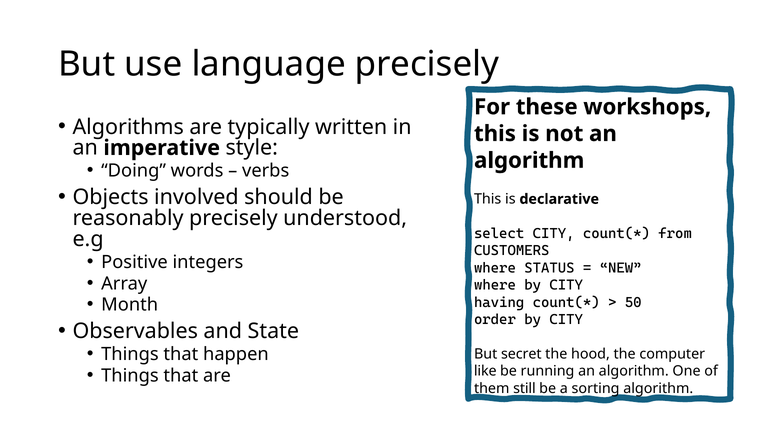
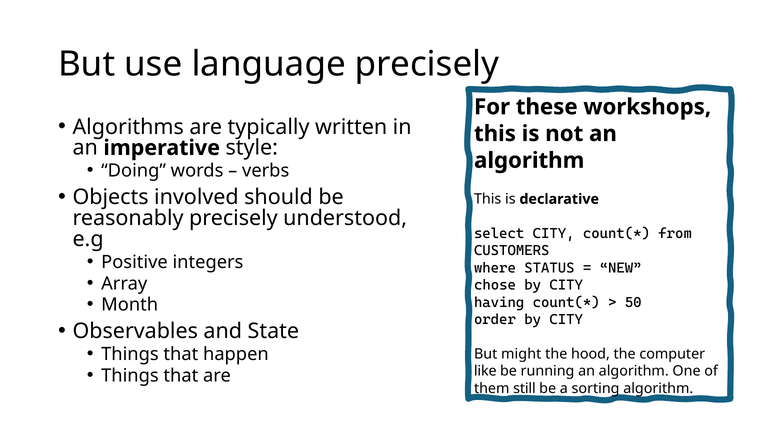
where: where -> chose (495, 285)
secret: secret -> might (521, 354)
